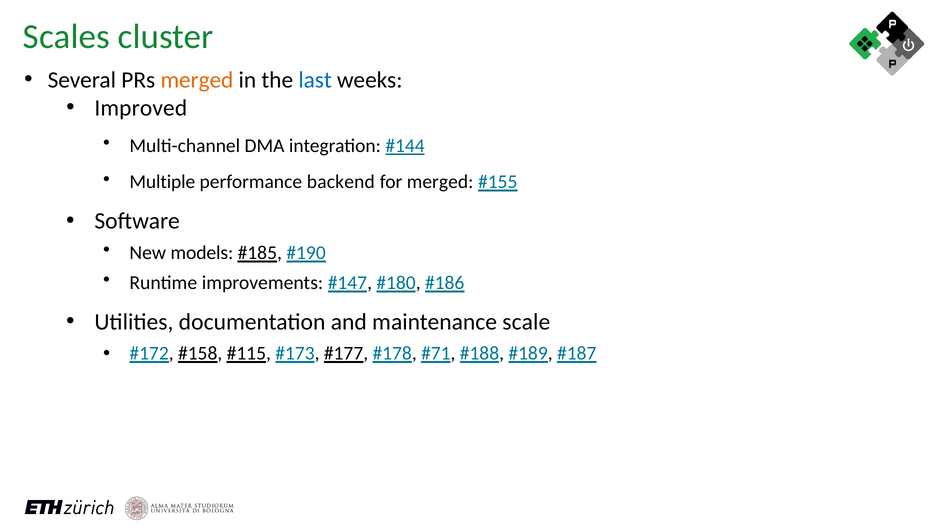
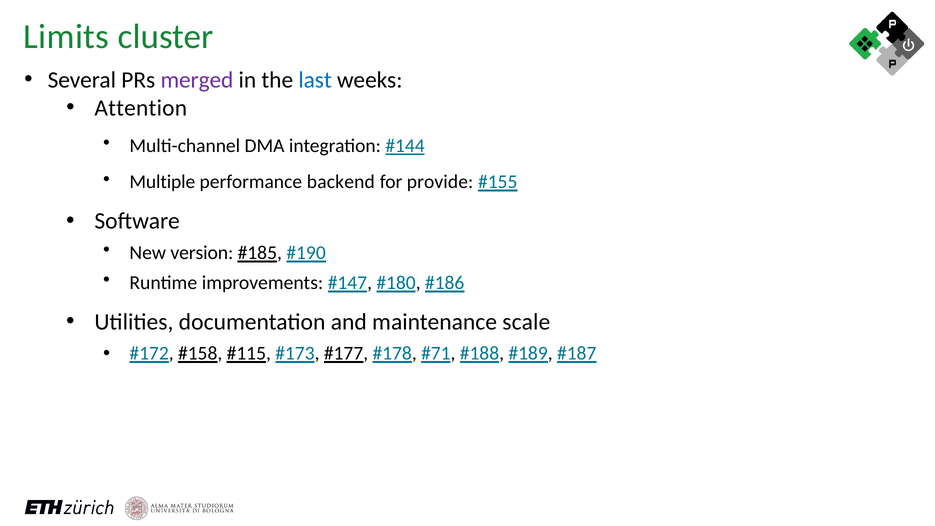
Scales: Scales -> Limits (66, 37)
merged colour: orange -> purple (197, 80)
Improved: Improved -> Attention (141, 108)
for merged: merged -> provide (440, 182)
models: models -> version (202, 253)
